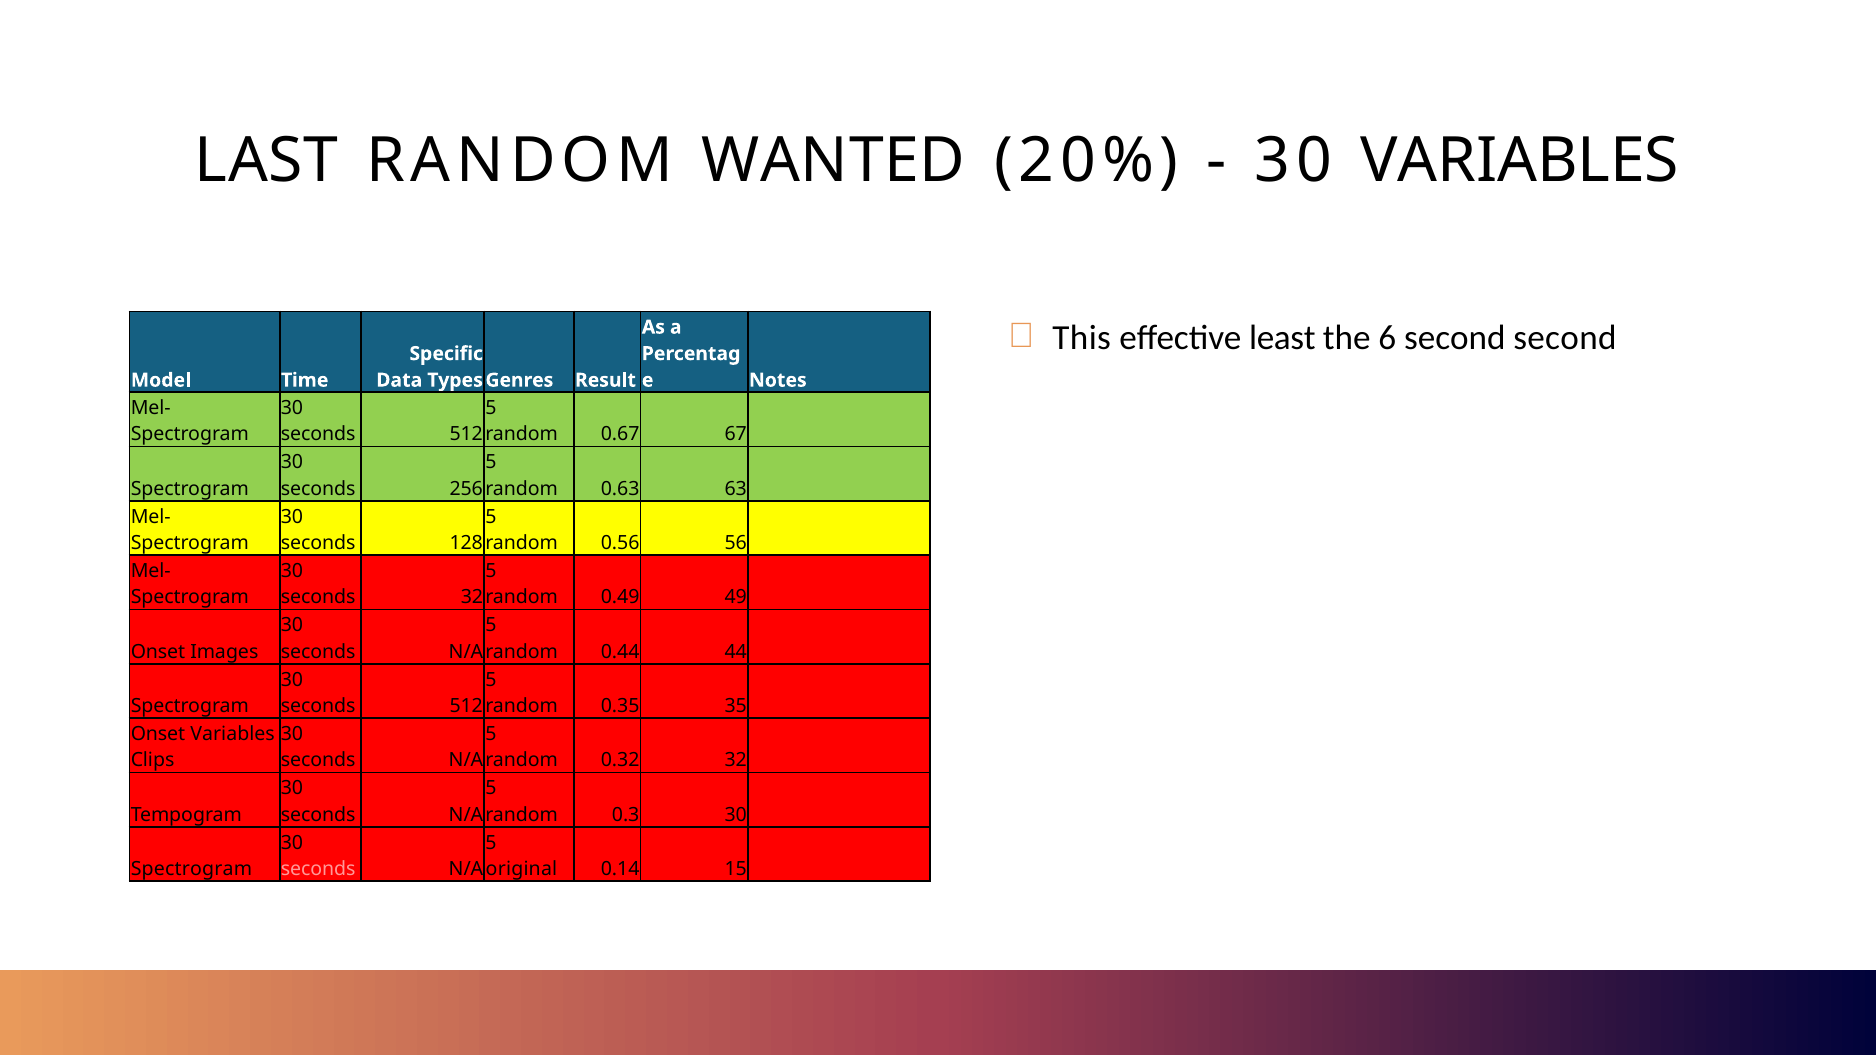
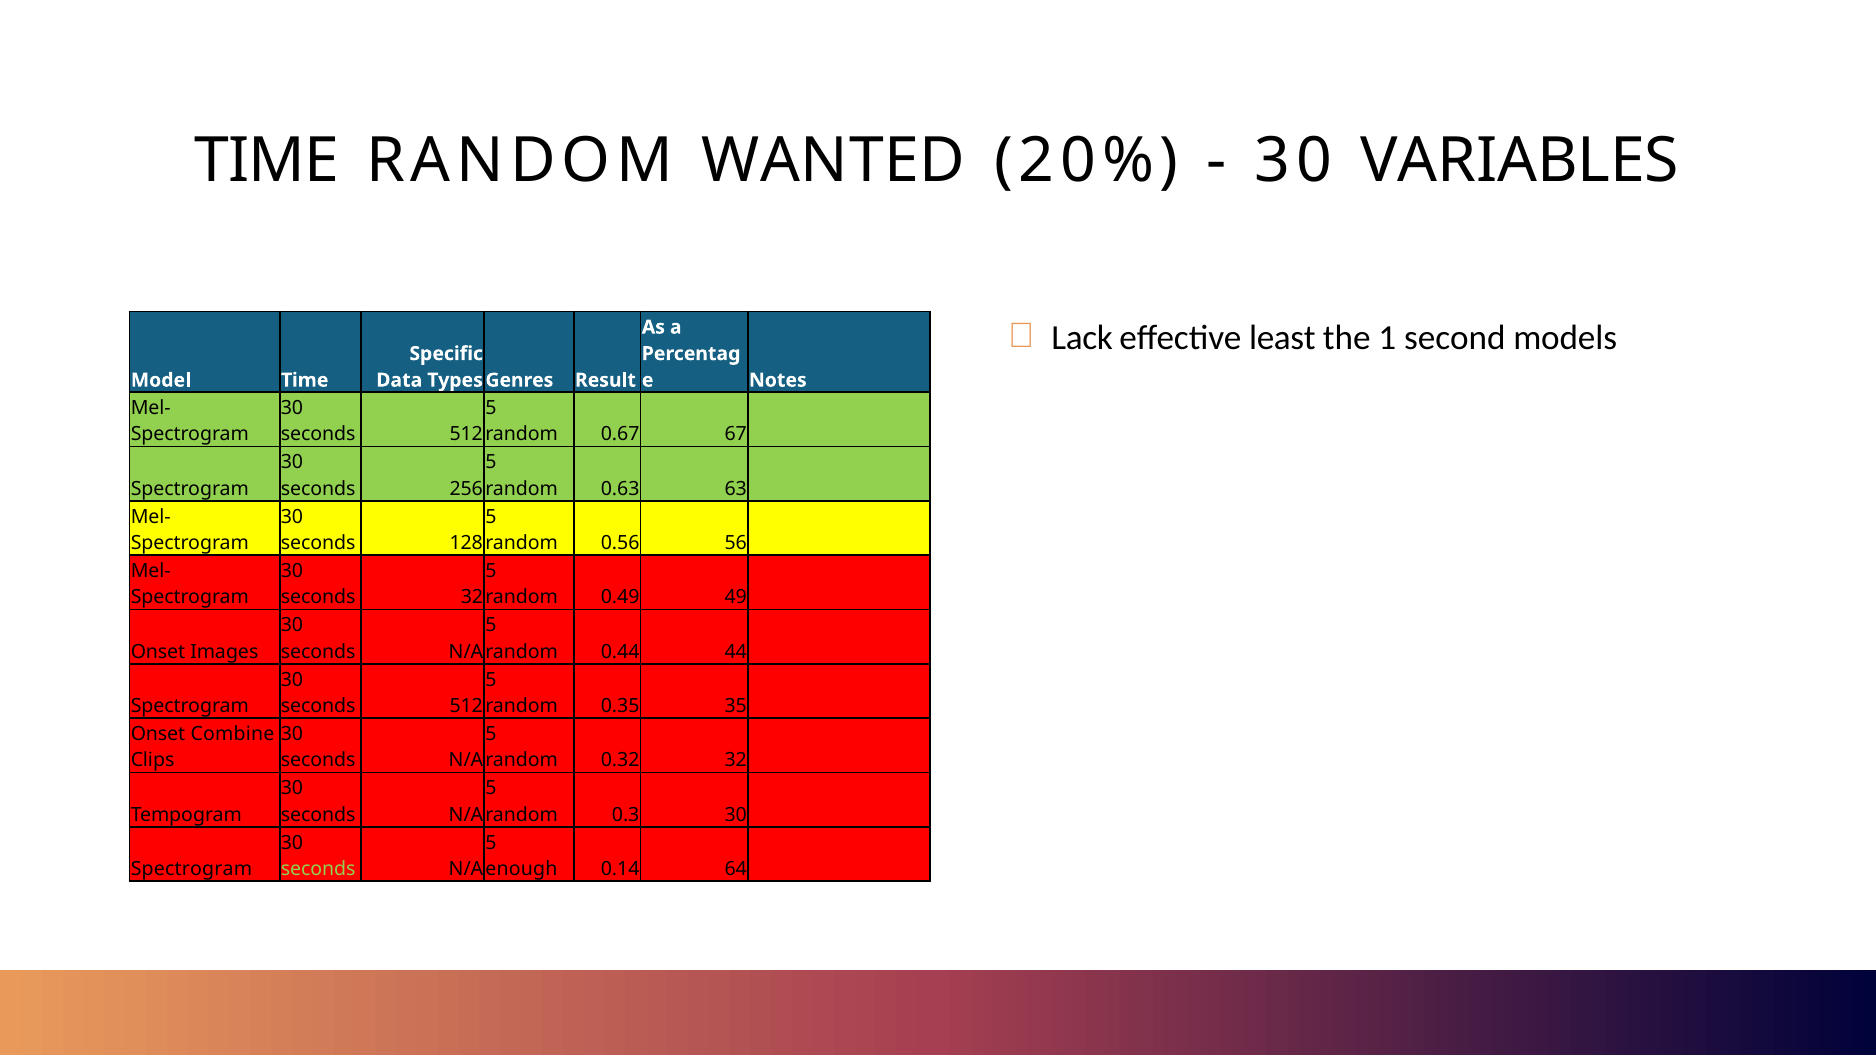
LAST: LAST -> TIME (267, 161)
This: This -> Lack (1082, 338)
6: 6 -> 1 (1387, 338)
second second: second -> models (1565, 338)
Onset Variables: Variables -> Combine (232, 734)
seconds colour: pink -> light green (318, 869)
original: original -> enough (521, 869)
15: 15 -> 64 (736, 869)
